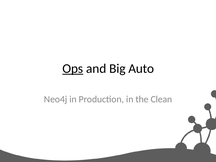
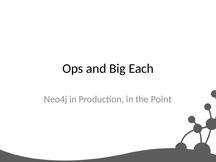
Ops underline: present -> none (73, 69)
Auto: Auto -> Each (141, 69)
Clean: Clean -> Point (161, 99)
